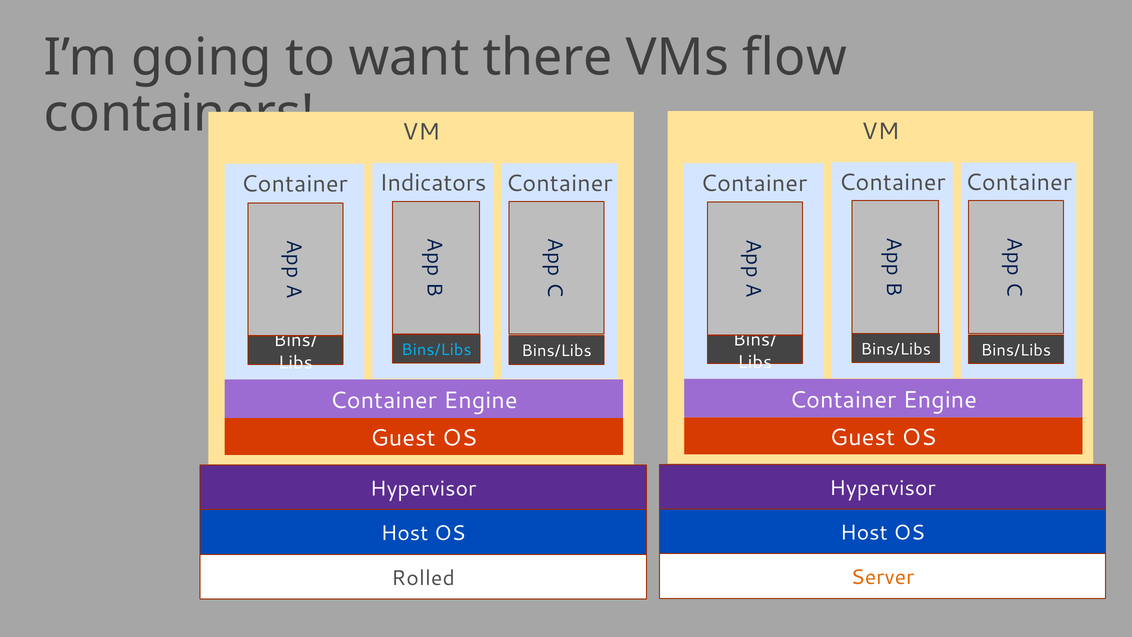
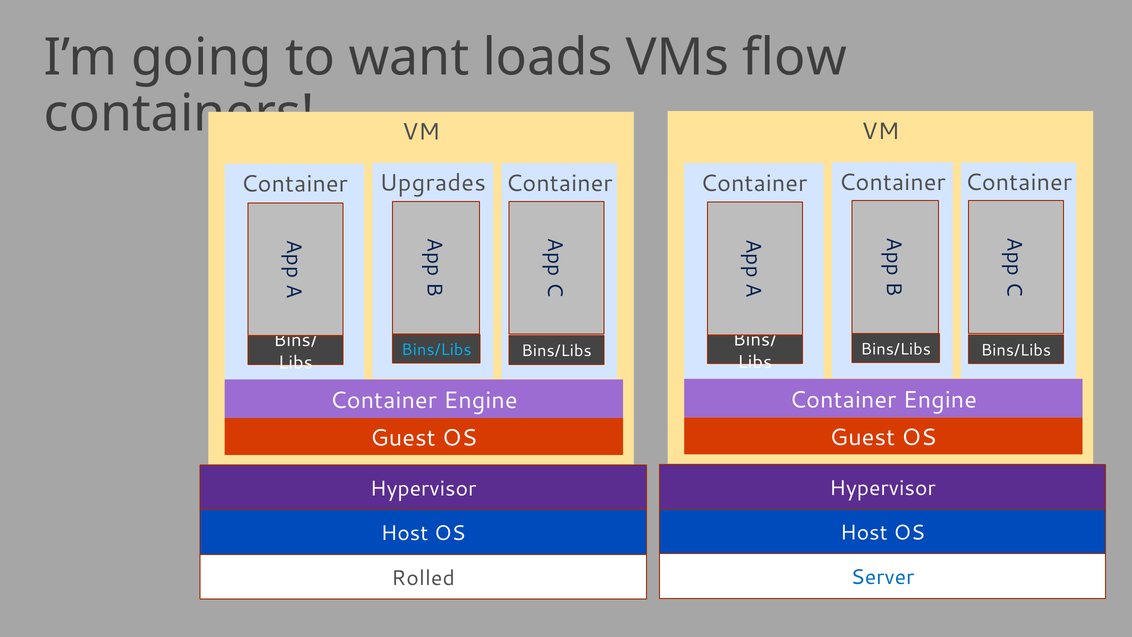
there: there -> loads (548, 58)
Indicators: Indicators -> Upgrades (433, 183)
Server colour: orange -> blue (883, 577)
